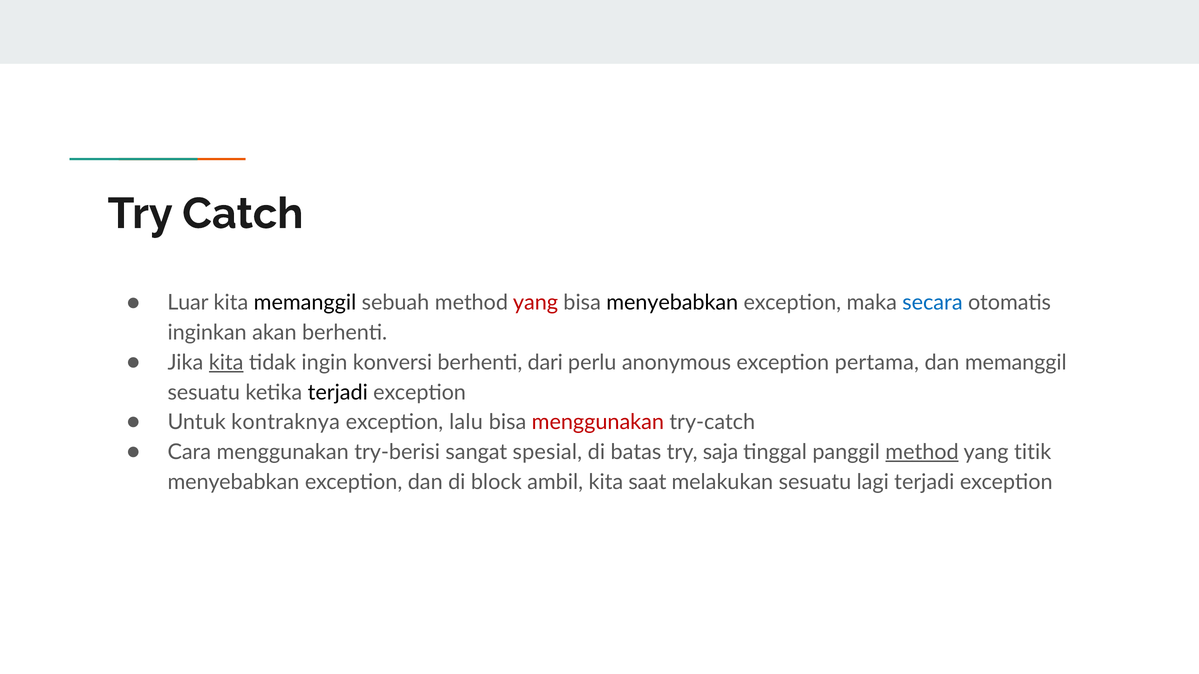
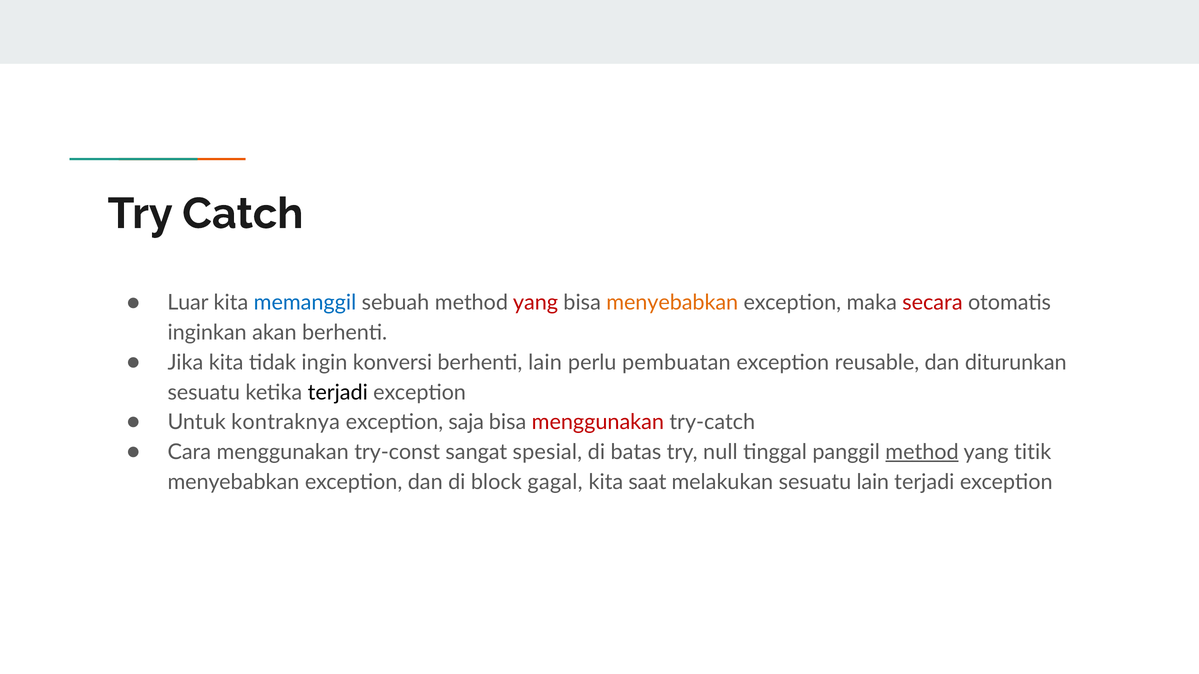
memanggil colour: black -> blue (305, 303)
menyebabkan colour: black -> orange (672, 303)
secara colour: blue -> red (933, 303)
kita underline: present -> none (226, 363)
berhenti dari: dari -> lain (545, 363)
anonymous: anonymous -> pembuatan (676, 363)
pertama: pertama -> reusable (877, 363)
dan memanggil: memanggil -> diturunkan (1016, 363)
lalu: lalu -> saja (466, 423)
try-berisi: try-berisi -> try-const (397, 452)
saja: saja -> null (720, 452)
ambil: ambil -> gagal (555, 482)
sesuatu lagi: lagi -> lain (873, 482)
